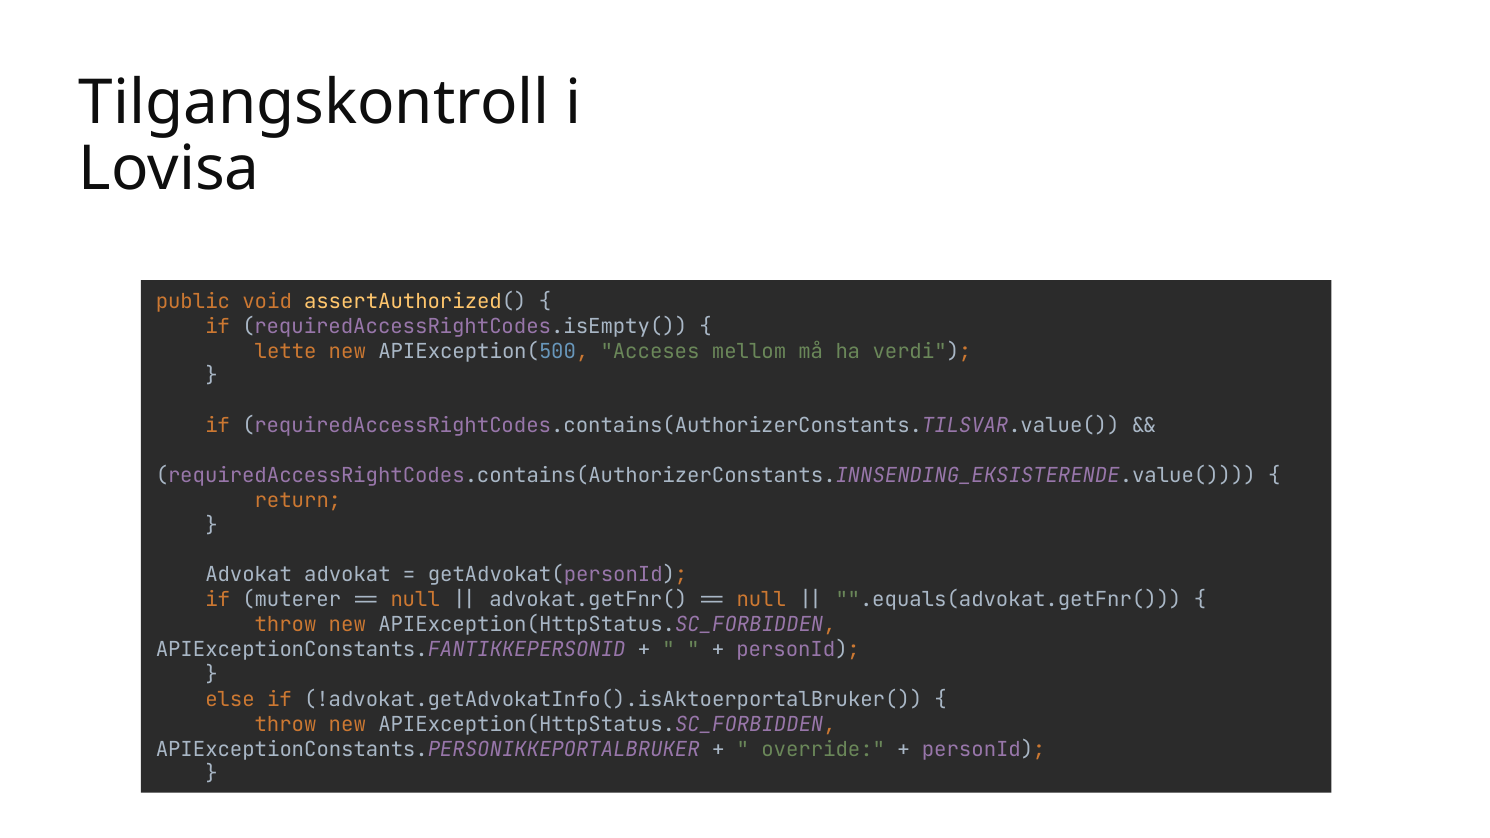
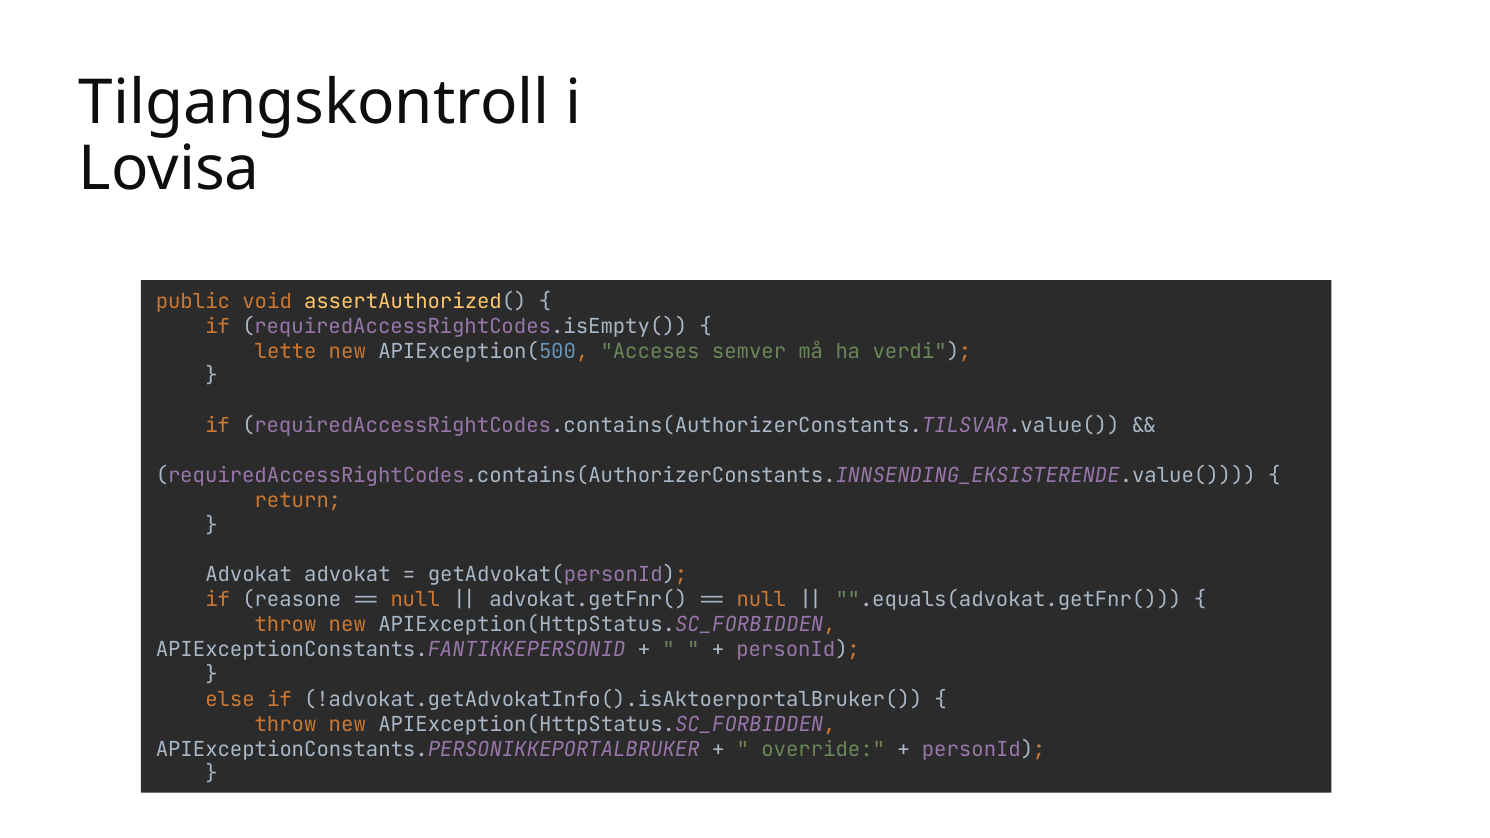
mellom: mellom -> semver (749, 351)
muterer: muterer -> reasone (292, 600)
